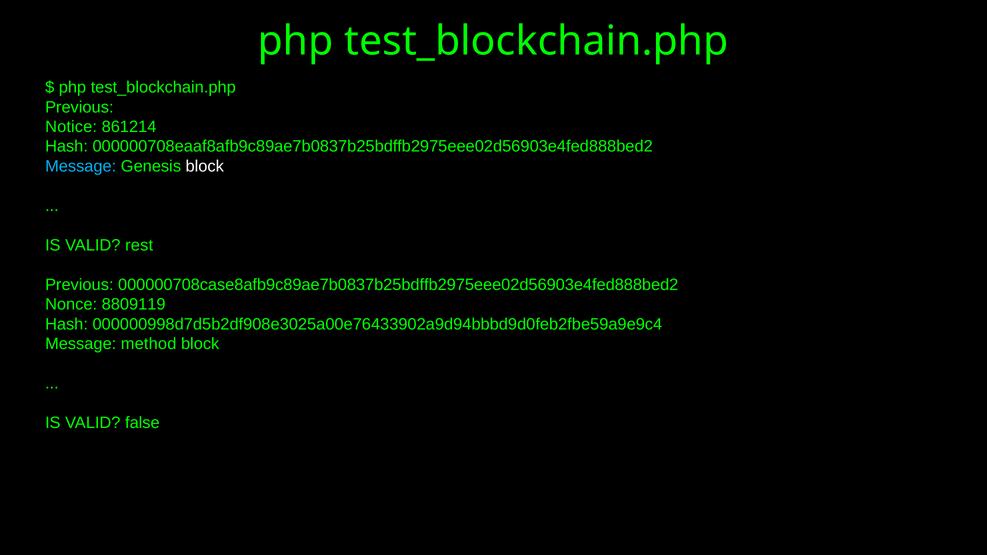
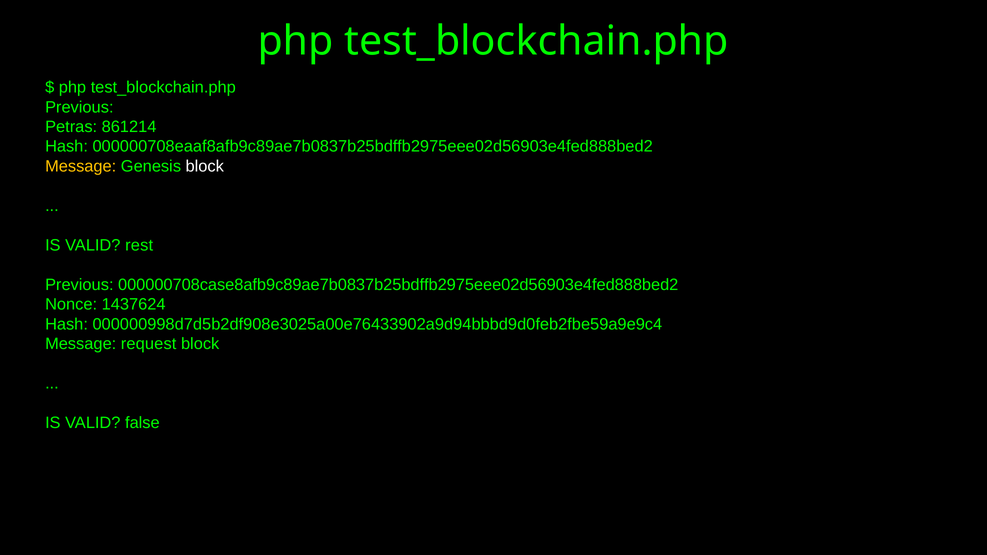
Notice: Notice -> Petras (71, 127)
Message colour: light blue -> yellow (81, 166)
8809119: 8809119 -> 1437624 (134, 305)
method: method -> request (149, 344)
